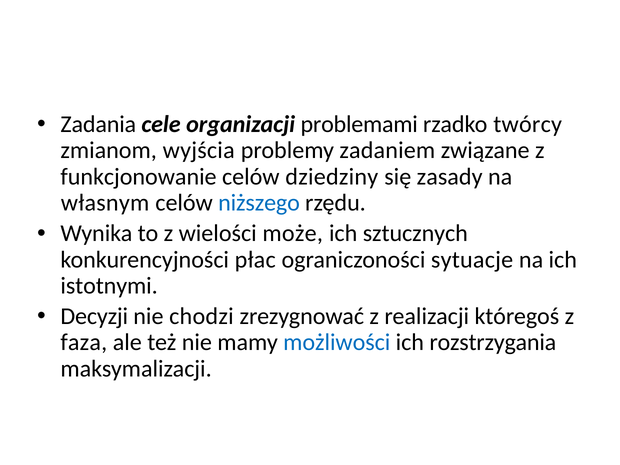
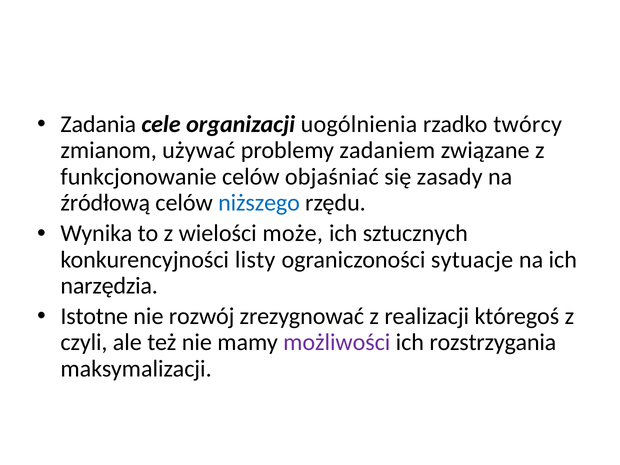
problemami: problemami -> uogólnienia (359, 124)
wyjścia: wyjścia -> używać (199, 151)
dziedziny: dziedziny -> objaśniać (332, 177)
własnym: własnym -> źródłową (105, 203)
płac: płac -> listy (255, 260)
istotnymi: istotnymi -> narzędzia (109, 286)
Decyzji: Decyzji -> Istotne (94, 316)
chodzi: chodzi -> rozwój (202, 316)
faza: faza -> czyli (84, 343)
możliwości colour: blue -> purple (337, 343)
